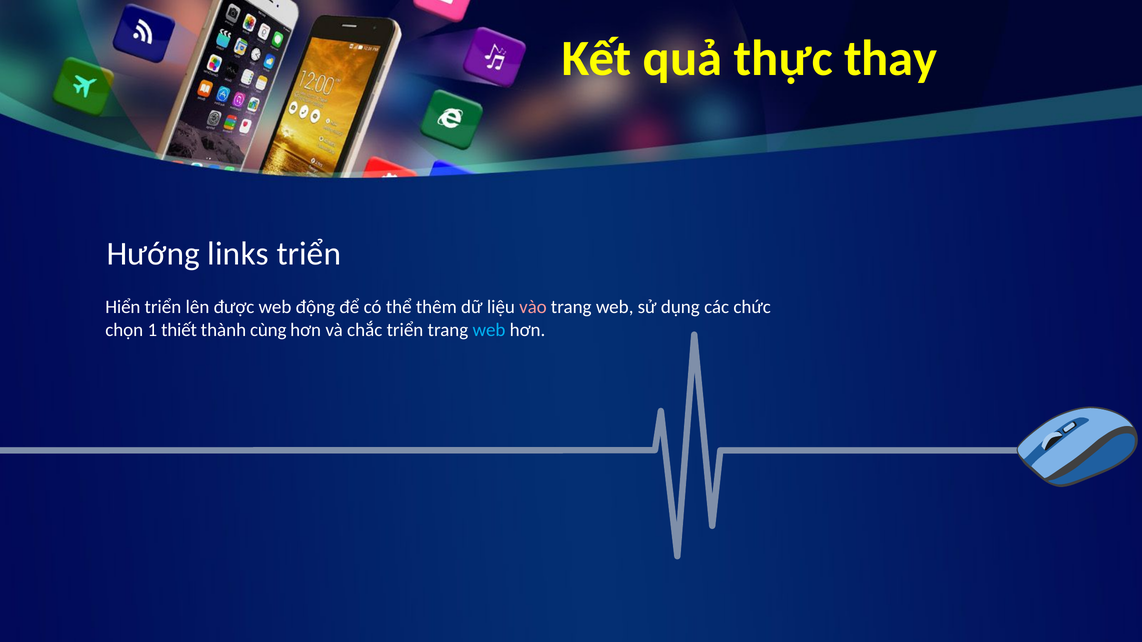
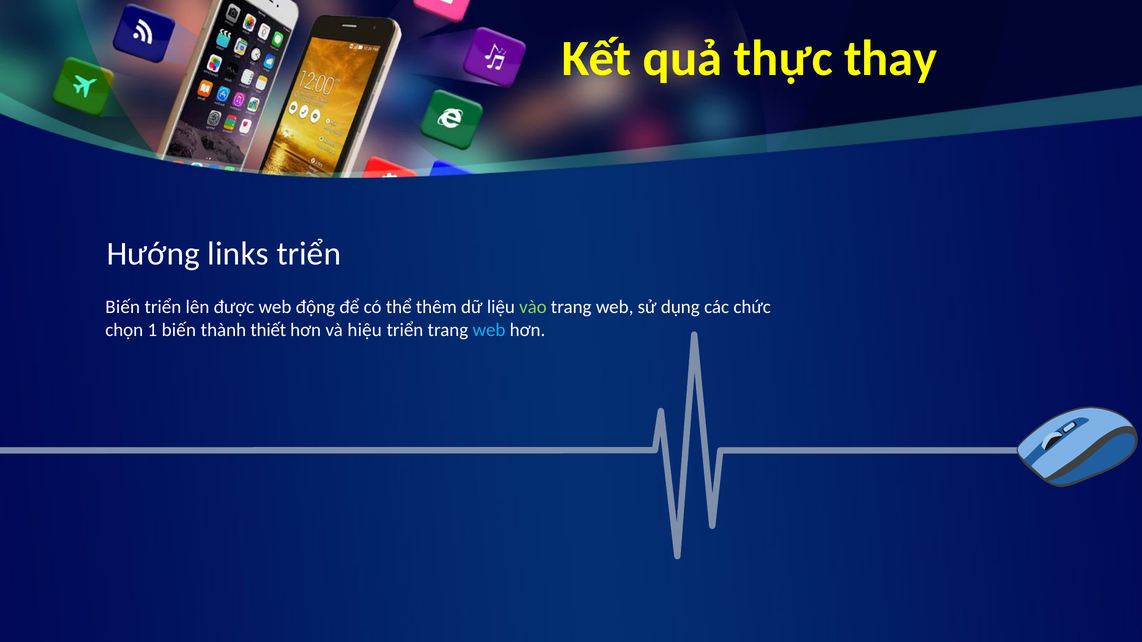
Hiển: Hiển -> Biến (123, 307)
vào colour: pink -> light green (533, 307)
1 thiết: thiết -> biến (179, 330)
cùng: cùng -> thiết (268, 330)
chắc: chắc -> hiệu (365, 330)
